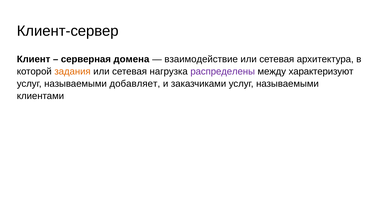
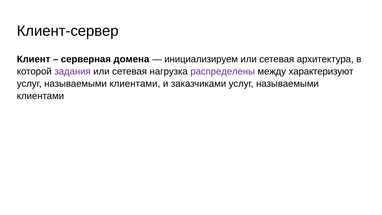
взаимодействие: взаимодействие -> инициализируем (201, 59)
задания colour: orange -> purple (73, 71)
добавляет: добавляет -> клиентами (135, 84)
